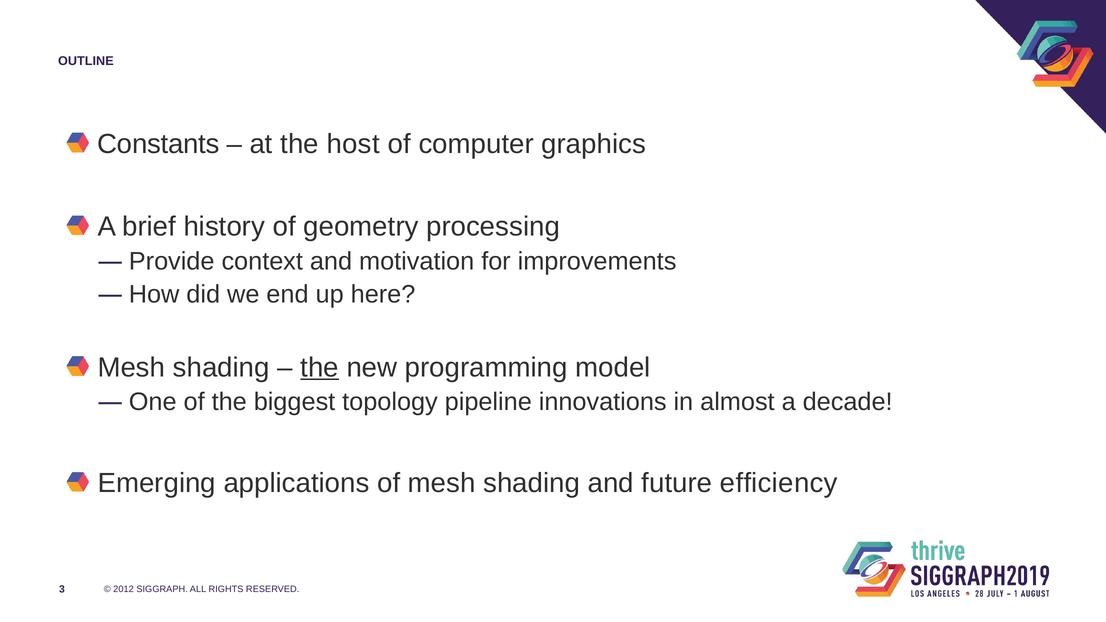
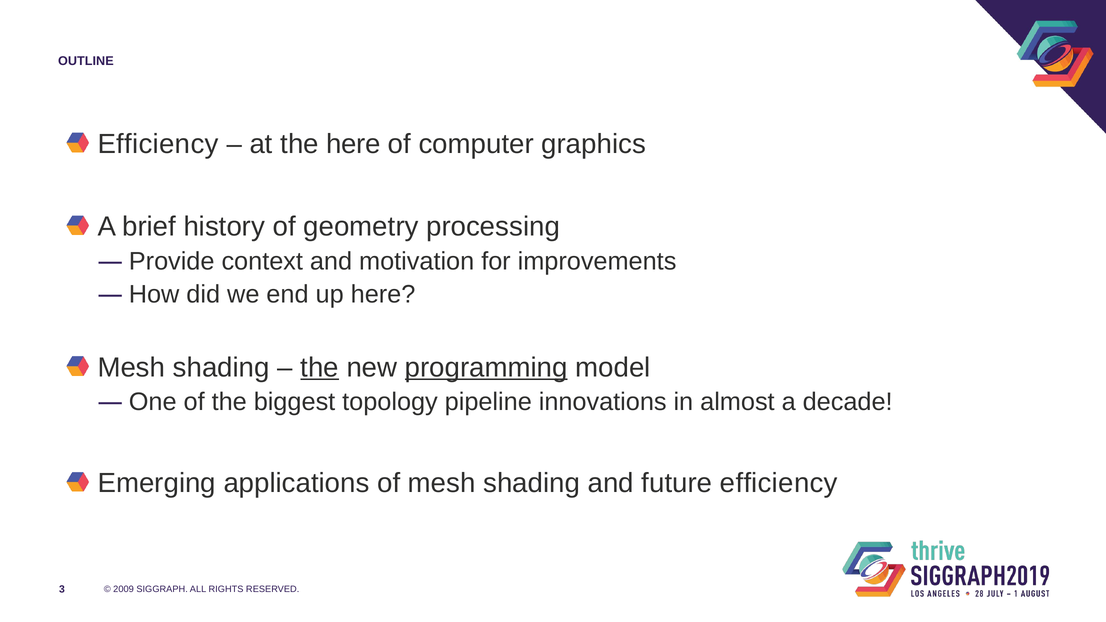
Constants: Constants -> Efficiency (158, 144)
the host: host -> here (353, 144)
programming underline: none -> present (486, 367)
2012: 2012 -> 2009 (124, 589)
